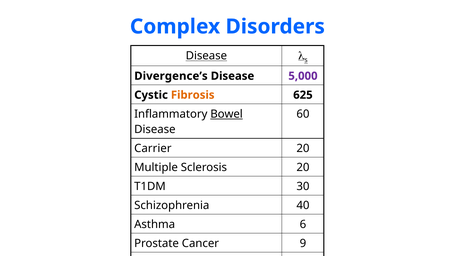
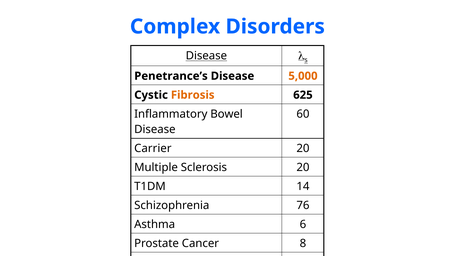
Divergence’s: Divergence’s -> Penetrance’s (171, 76)
5,000 colour: purple -> orange (303, 76)
Bowel underline: present -> none (227, 114)
30: 30 -> 14 (303, 186)
40: 40 -> 76 (303, 205)
9: 9 -> 8 (303, 243)
